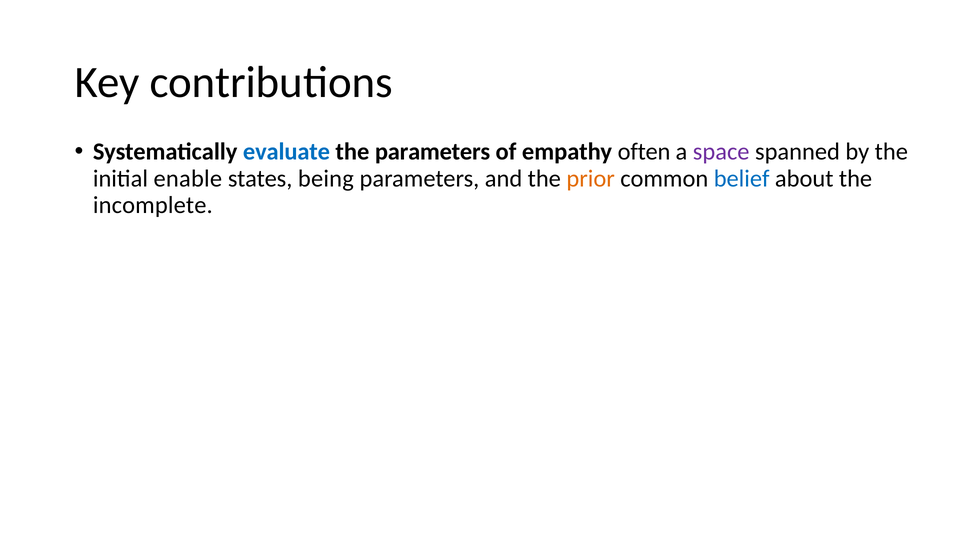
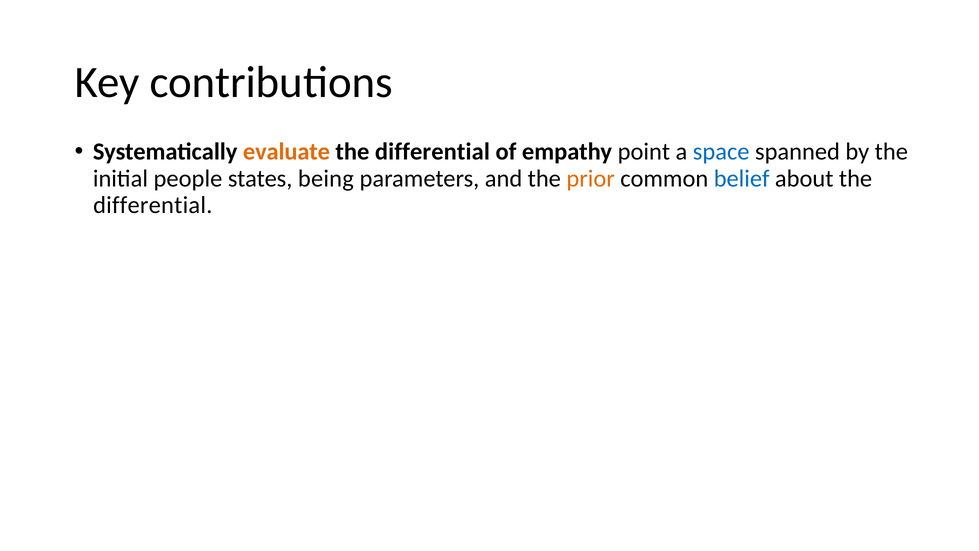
evaluate colour: blue -> orange (286, 151)
parameters: parameters -> differential (432, 151)
often: often -> point (644, 151)
space colour: purple -> blue (721, 151)
enable: enable -> people (188, 178)
incomplete: incomplete -> differential (153, 205)
